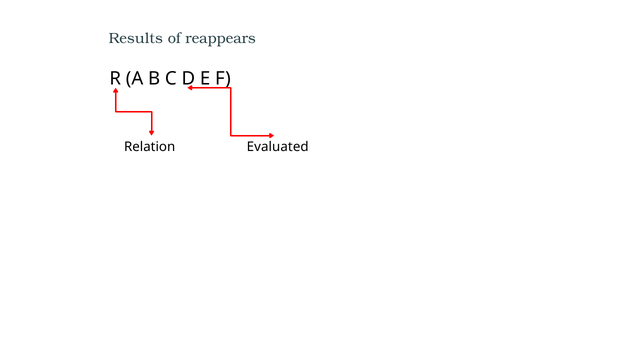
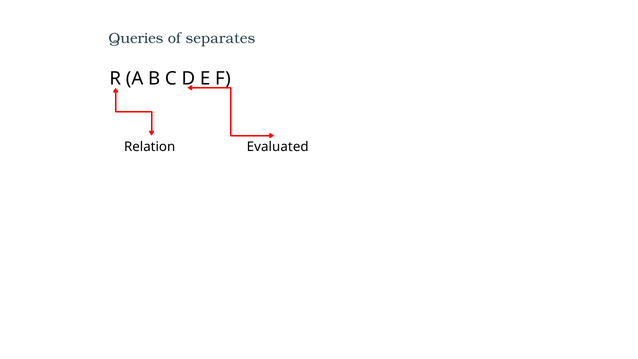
Results: Results -> Queries (136, 38)
reappears: reappears -> separates (220, 38)
